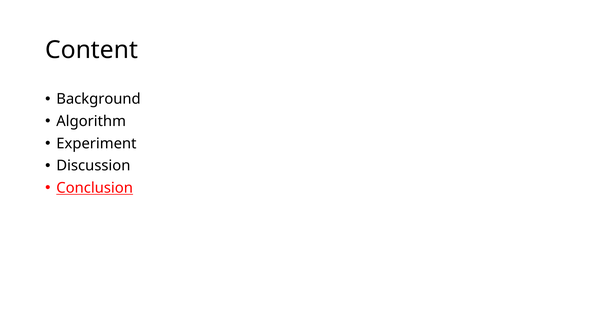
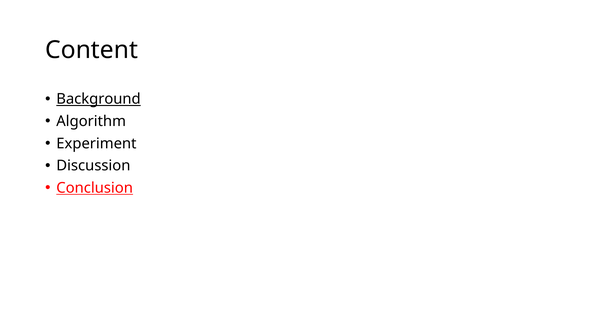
Background underline: none -> present (98, 99)
